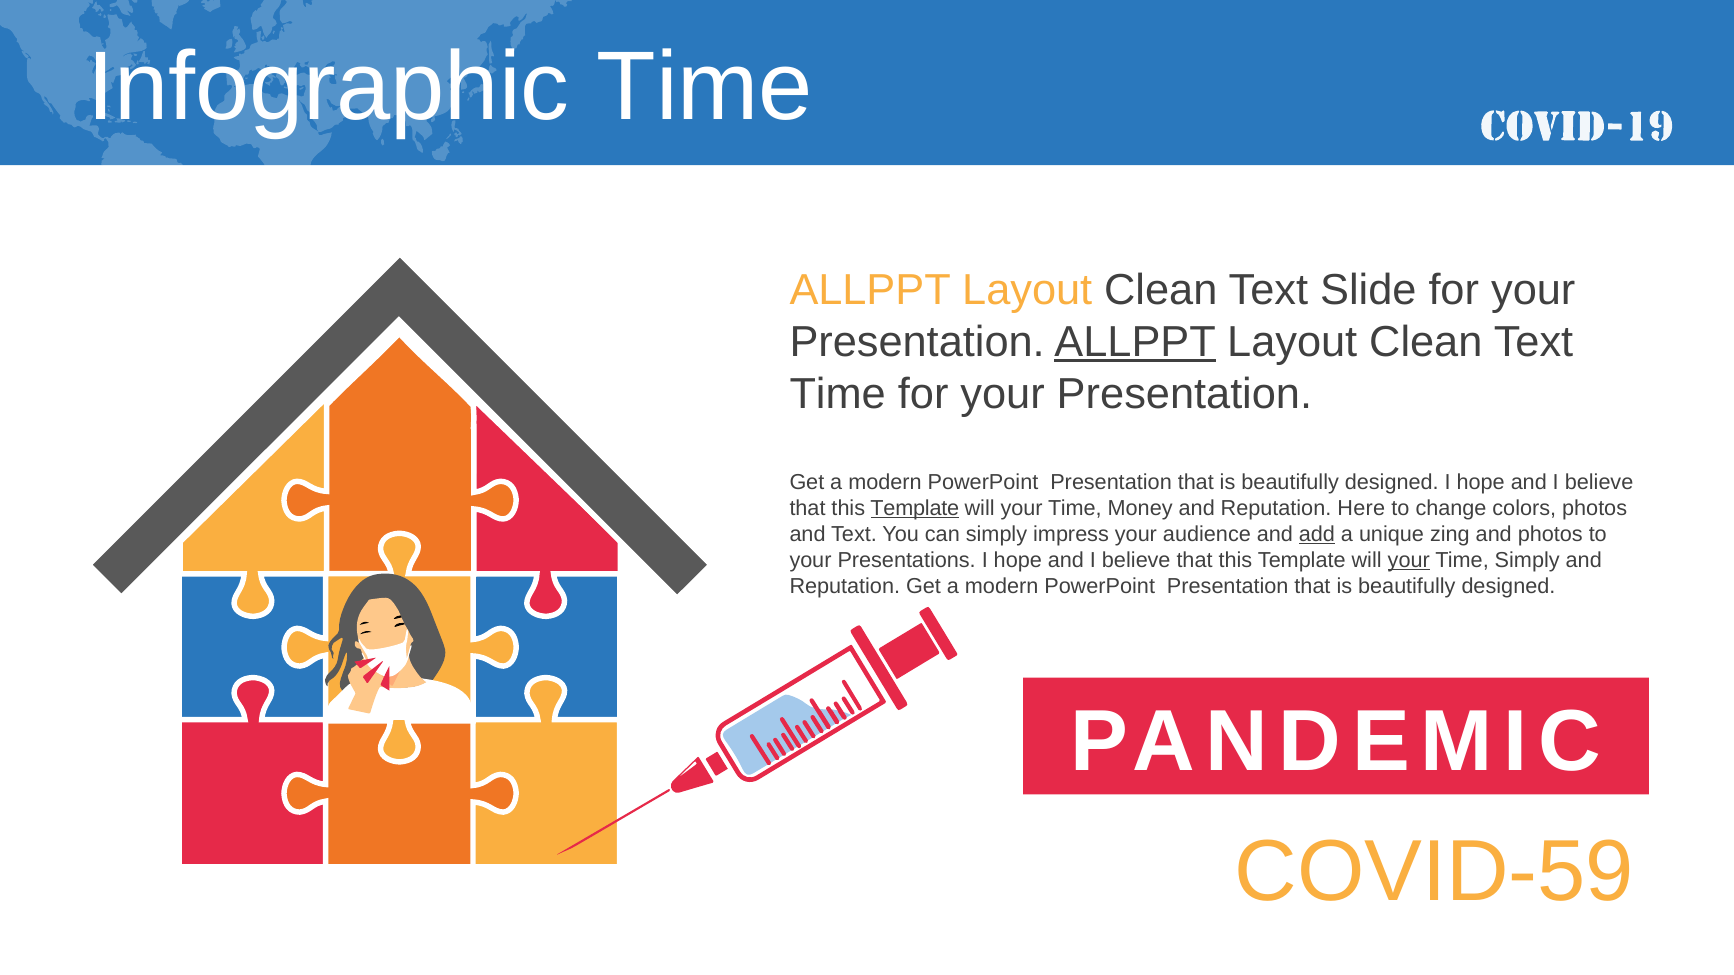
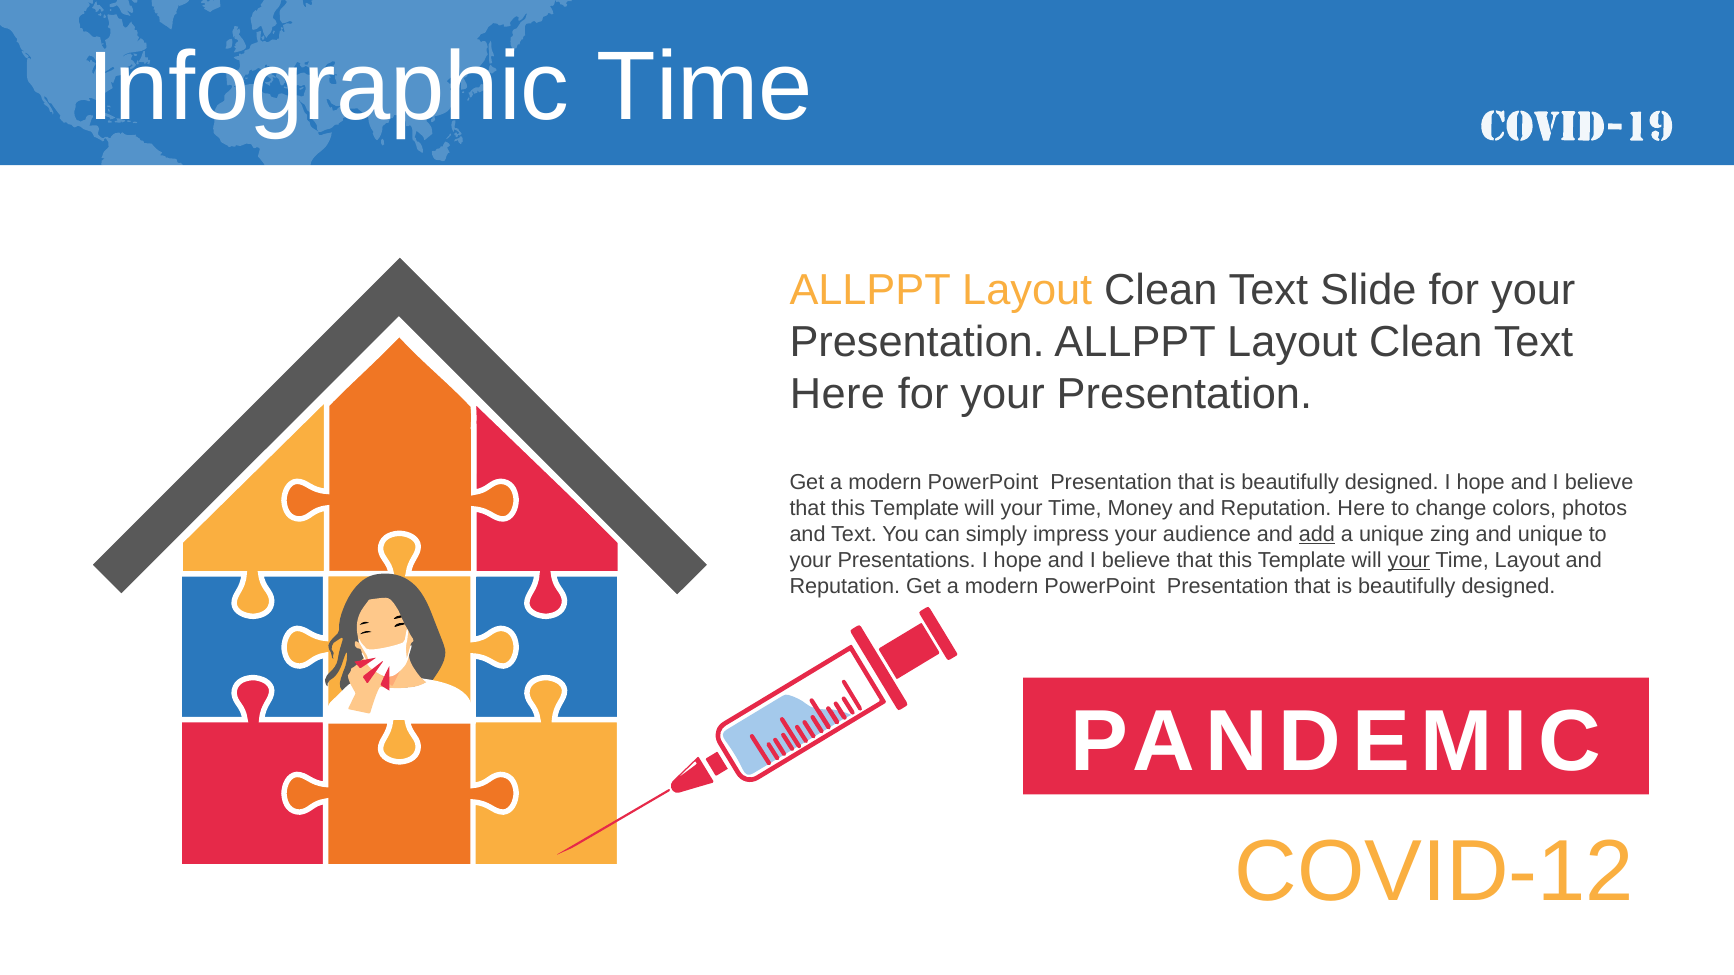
ALLPPT underline: present -> none (1135, 342)
Time: Time -> Here (837, 394)
Template underline: present -> none (915, 508)
and photos: photos -> unique (1550, 534)
Time Simply: Simply -> Layout (1527, 560)
COVID-59: COVID-59 -> COVID-12 (1434, 872)
